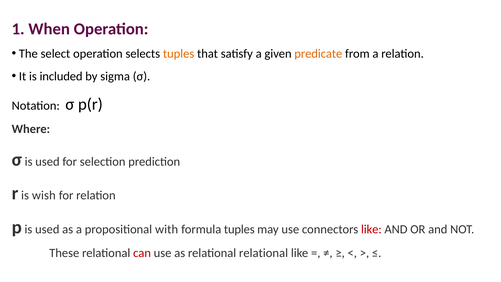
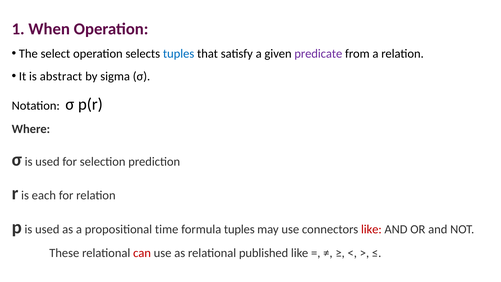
tuples colour: orange -> blue (179, 54)
predicate colour: orange -> purple (318, 54)
included: included -> abstract (61, 76)
wish: wish -> each (44, 195)
with: with -> time (167, 229)
relational relational: relational -> published (264, 253)
